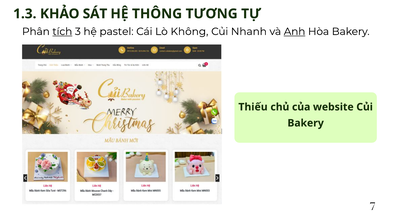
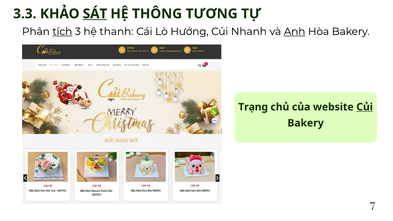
1.3: 1.3 -> 3.3 (25, 14)
SÁT underline: none -> present (95, 14)
pastel: pastel -> thanh (116, 32)
Không: Không -> Hướng (189, 32)
Thiếu: Thiếu -> Trạng (253, 107)
Củi underline: none -> present (365, 107)
